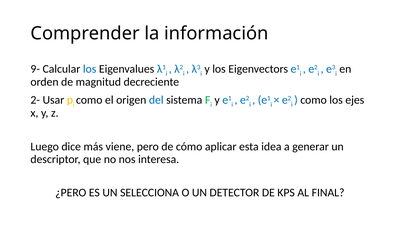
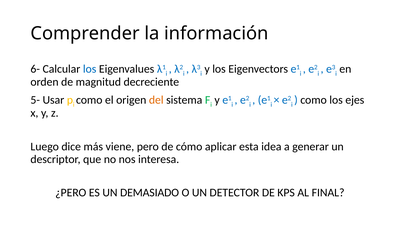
9-: 9- -> 6- (35, 69)
2-: 2- -> 5- (35, 100)
del colour: blue -> orange (156, 100)
SELECCIONA: SELECCIONA -> DEMASIADO (150, 193)
